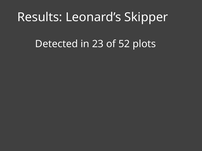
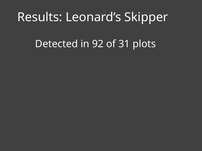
23: 23 -> 92 (98, 44)
52: 52 -> 31 (124, 44)
